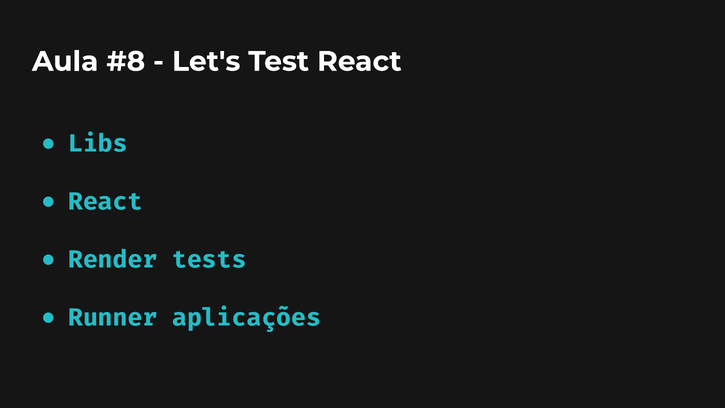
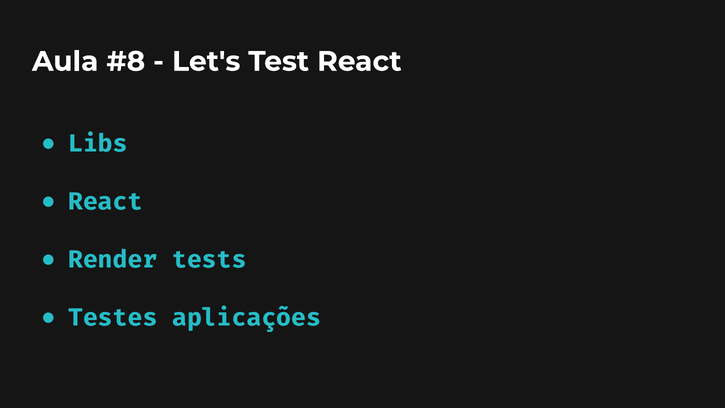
Runner: Runner -> Testes (113, 318)
